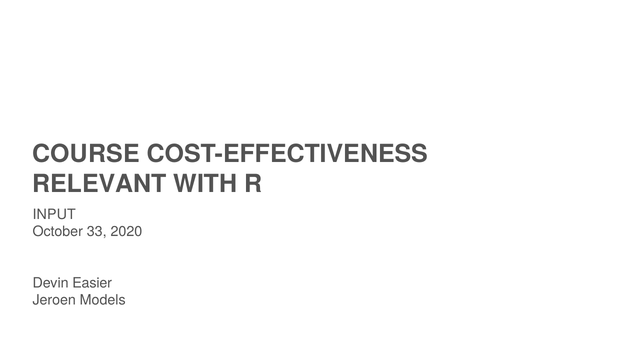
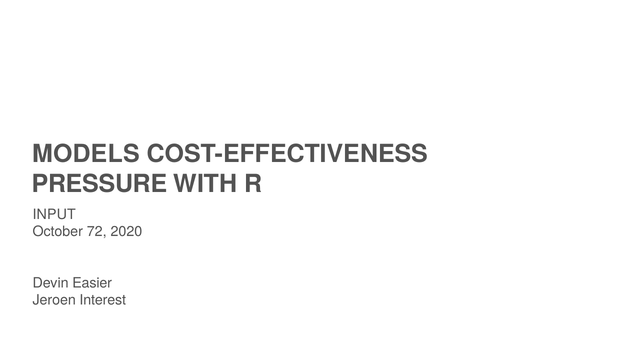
COURSE: COURSE -> MODELS (86, 154)
RELEVANT: RELEVANT -> PRESSURE (99, 184)
33: 33 -> 72 (97, 232)
Models: Models -> Interest (103, 300)
